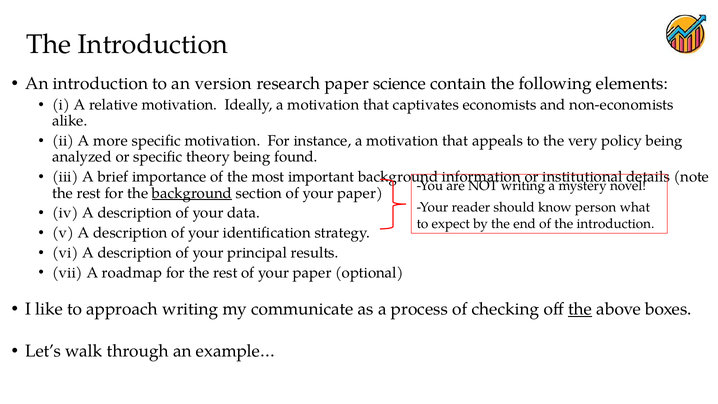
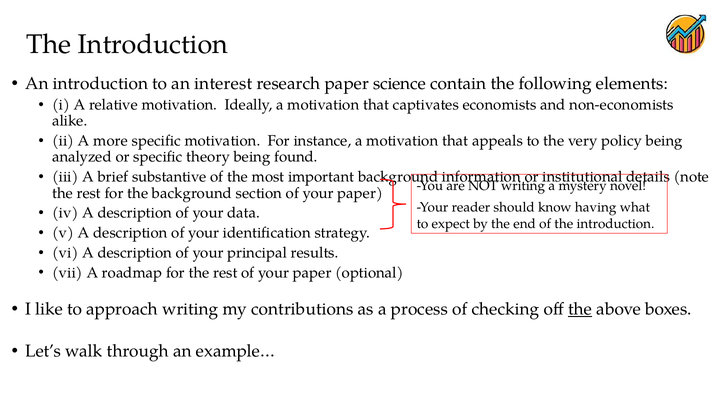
version: version -> interest (223, 84)
importance: importance -> substantive (169, 177)
background underline: present -> none (192, 193)
person: person -> having (596, 207)
communicate: communicate -> contributions (302, 309)
